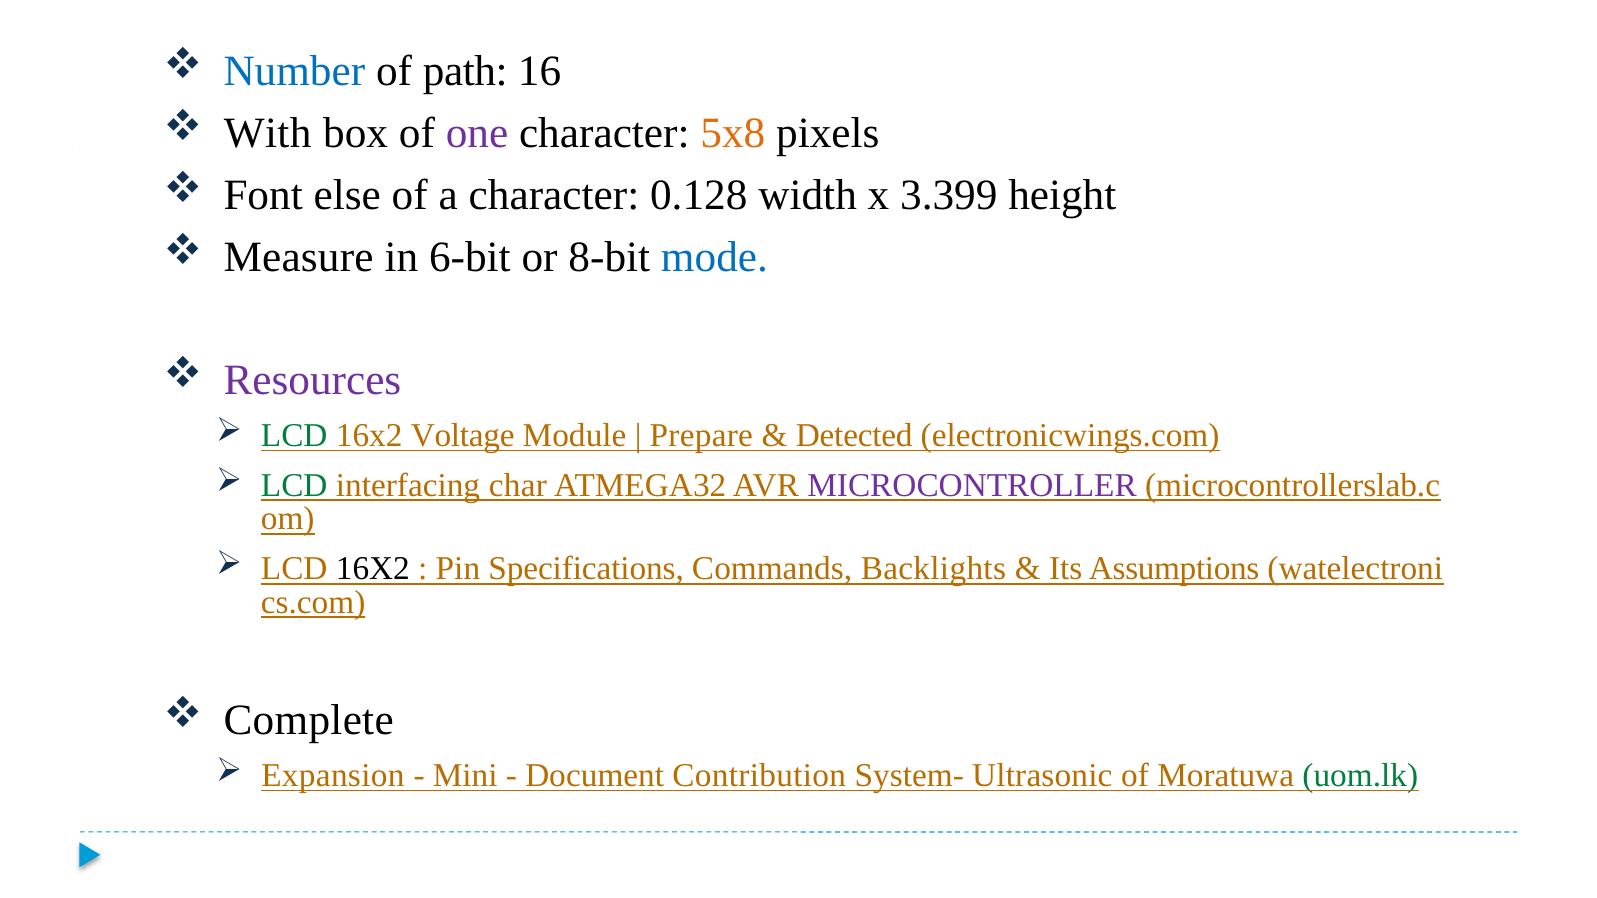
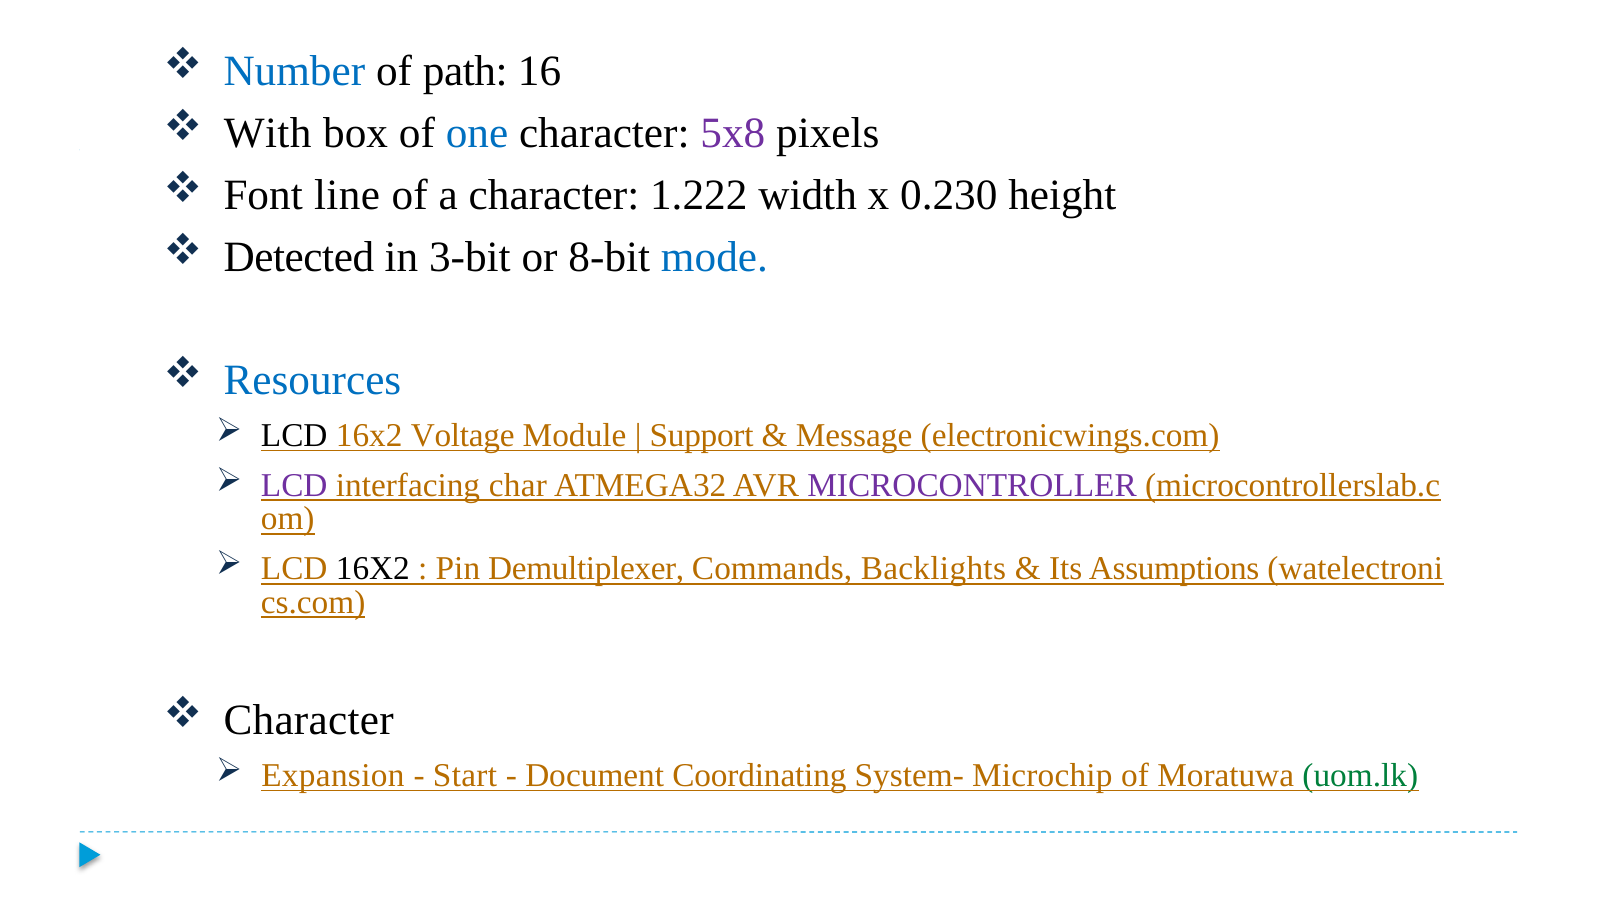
one colour: purple -> blue (477, 133)
5x8 colour: orange -> purple (733, 133)
else: else -> line (347, 195)
0.128: 0.128 -> 1.222 (699, 195)
3.399: 3.399 -> 0.230 (949, 195)
Measure: Measure -> Detected (299, 257)
6-bit: 6-bit -> 3-bit (470, 257)
Resources colour: purple -> blue (312, 381)
LCD colour: green -> black (294, 436)
Prepare: Prepare -> Support (702, 436)
Detected: Detected -> Message (854, 436)
LCD colour: green -> purple (294, 486)
Specifications: Specifications -> Demultiplexer (586, 569)
Complete: Complete -> Character (309, 721)
Mini: Mini -> Start (465, 776)
Contribution: Contribution -> Coordinating (759, 776)
Ultrasonic: Ultrasonic -> Microchip (1042, 776)
